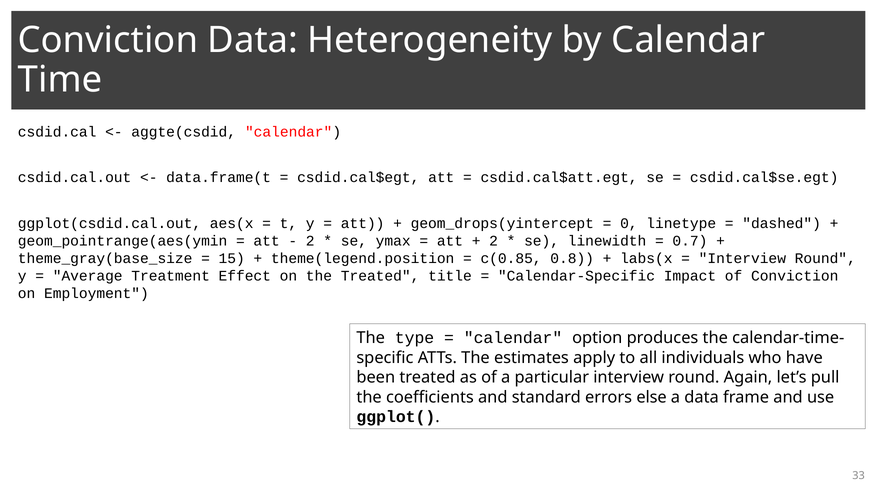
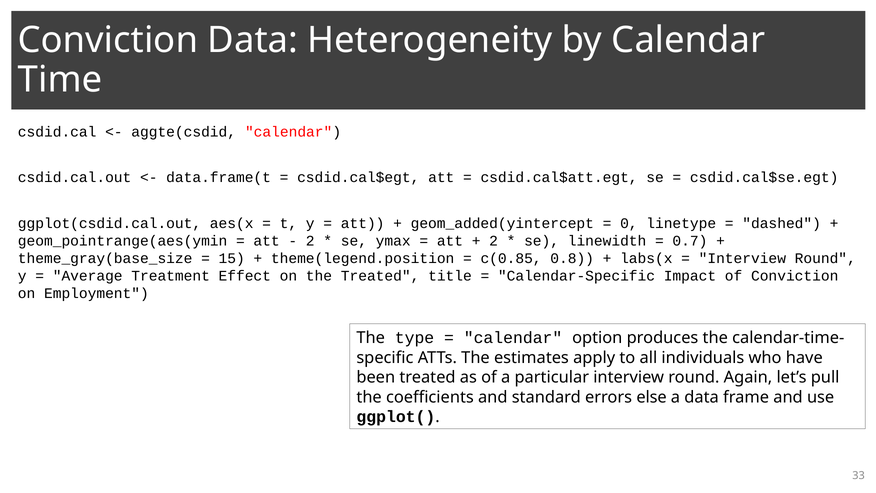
geom_drops(yintercept: geom_drops(yintercept -> geom_added(yintercept (502, 224)
